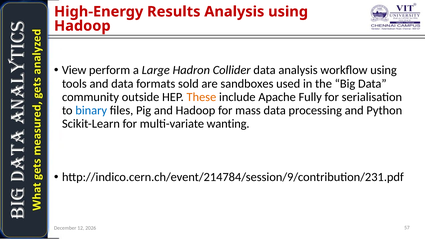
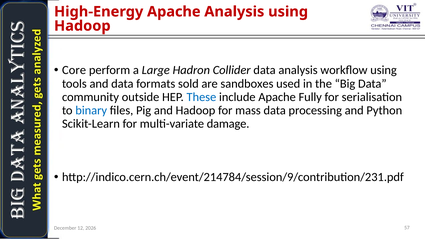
High-Energy Results: Results -> Apache (174, 12)
View: View -> Core (74, 70)
These colour: orange -> blue (201, 97)
wanting: wanting -> damage (228, 124)
